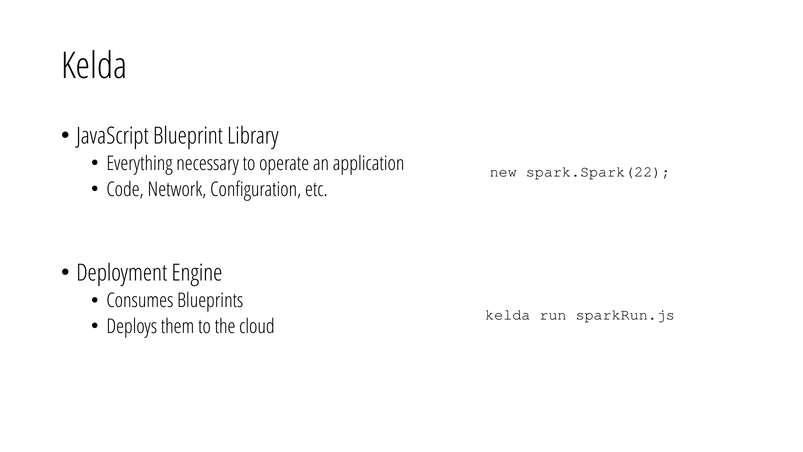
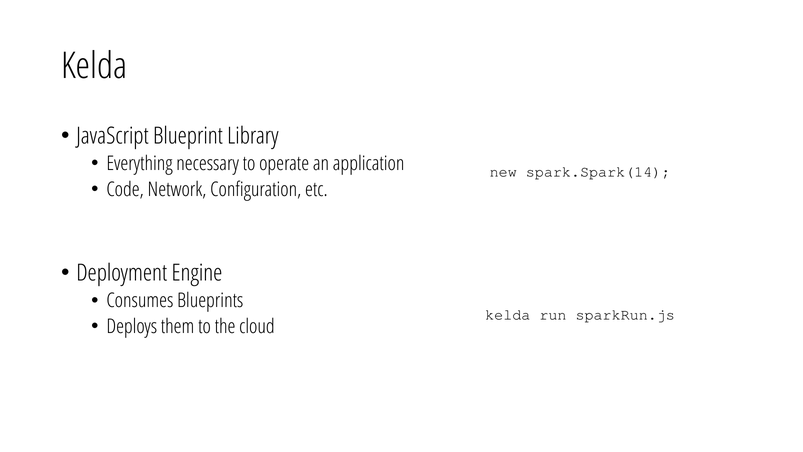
spark.Spark(22: spark.Spark(22 -> spark.Spark(14 (598, 172)
